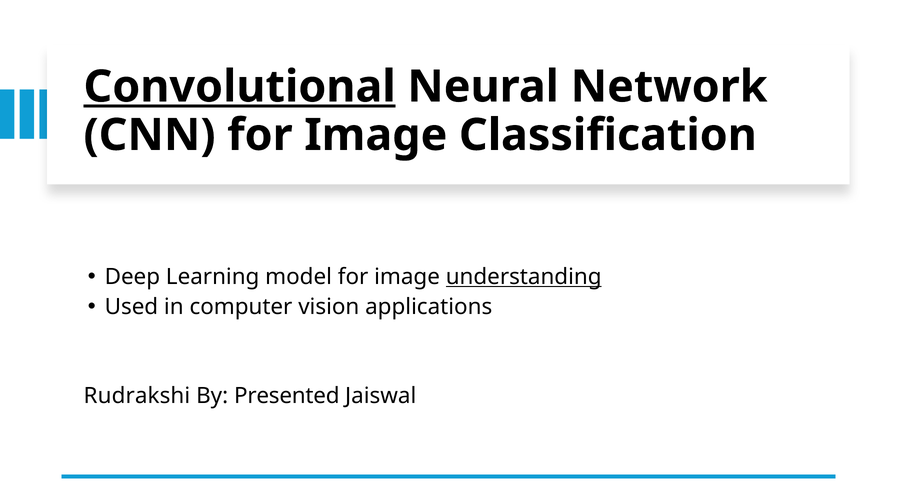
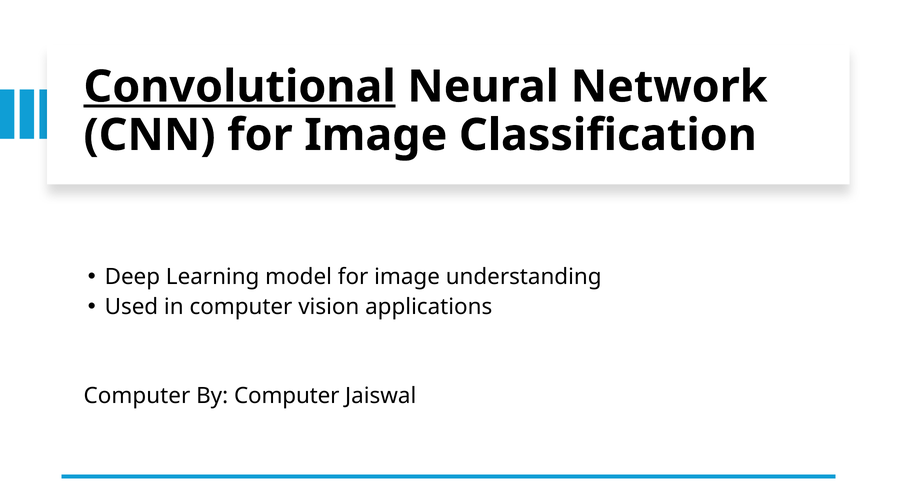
understanding underline: present -> none (524, 277)
Rudrakshi: Rudrakshi -> Computer (137, 396)
By Presented: Presented -> Computer (287, 396)
